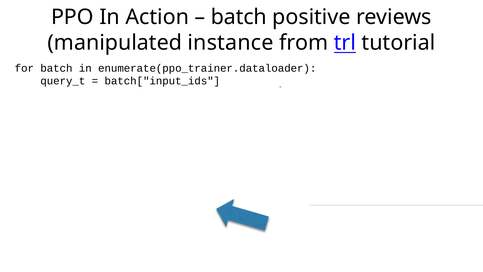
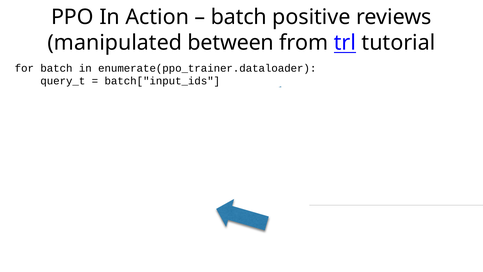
instance: instance -> between (231, 43)
